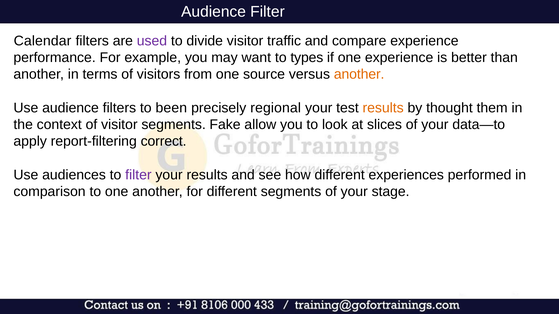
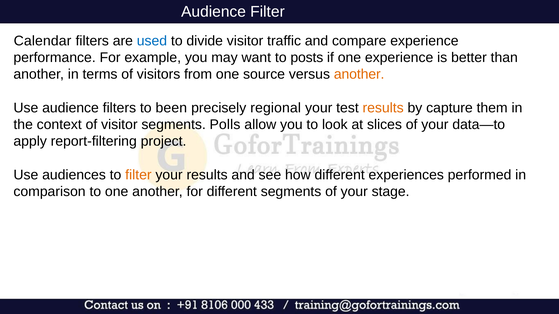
used colour: purple -> blue (152, 41)
types: types -> posts (307, 58)
thought: thought -> capture (449, 108)
Fake: Fake -> Polls (225, 125)
correct: correct -> project (164, 141)
filter colour: purple -> orange (138, 175)
